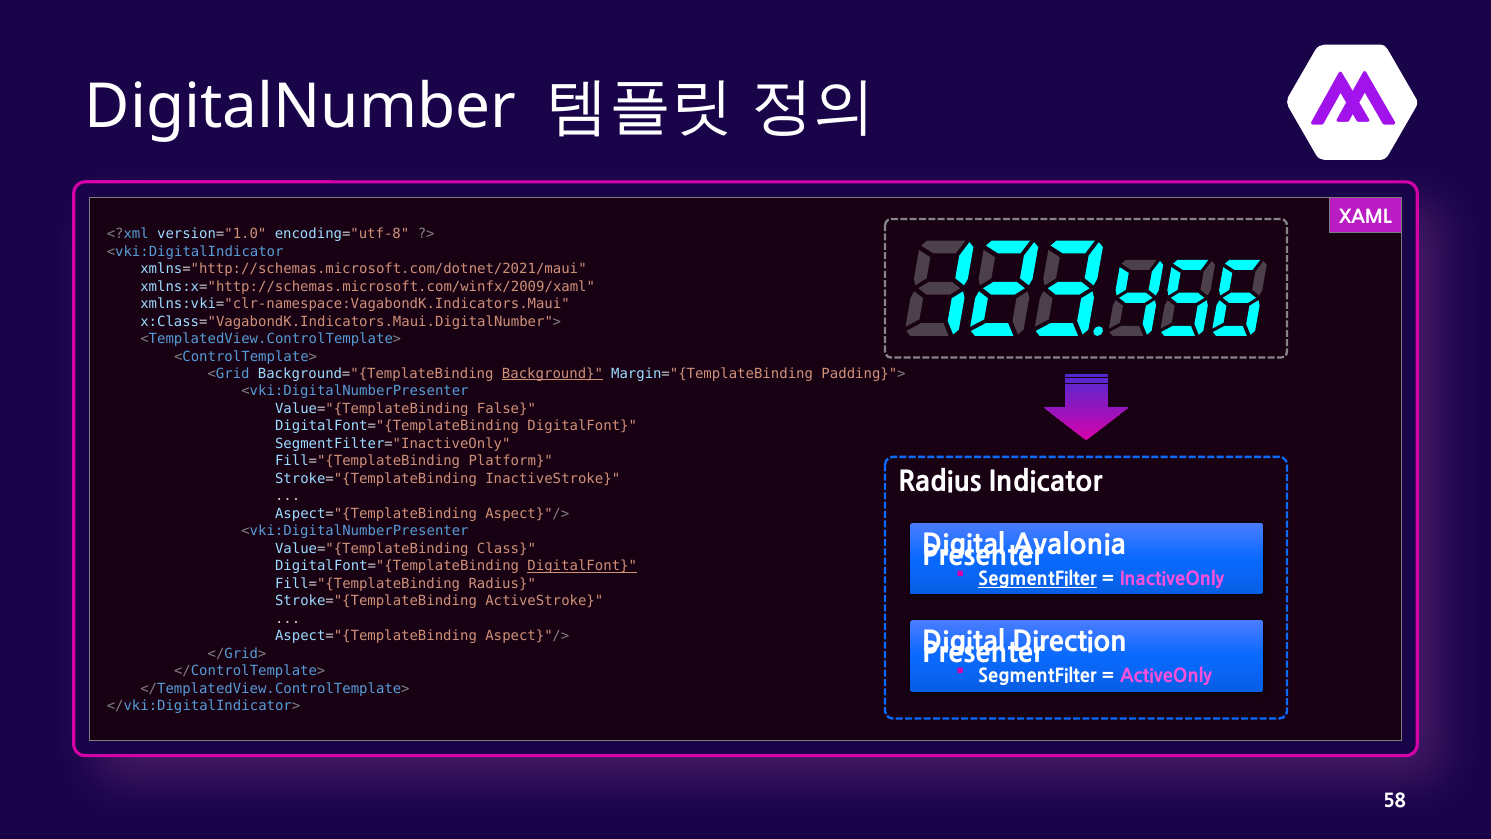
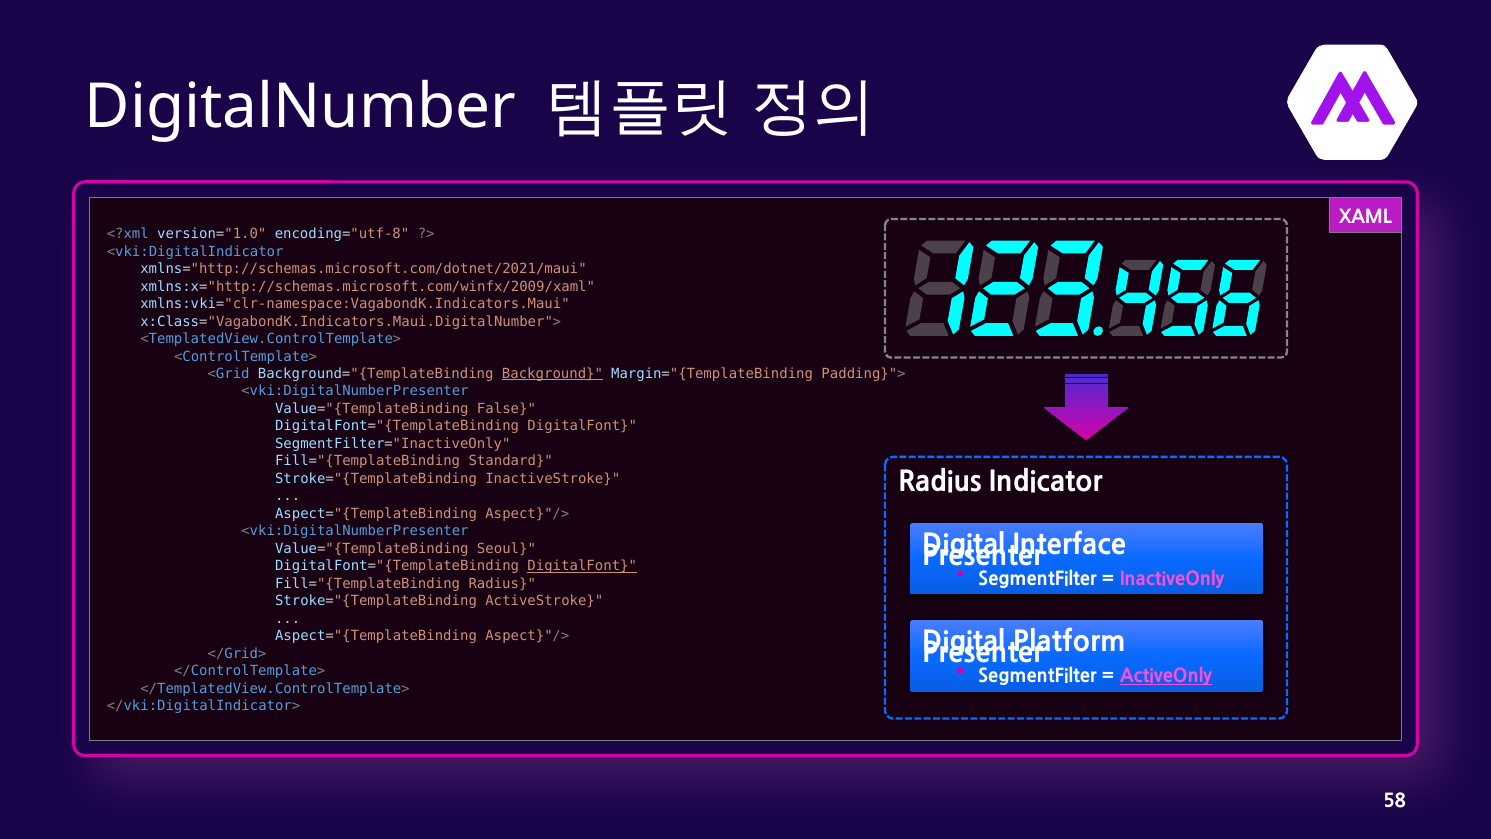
Platform: Platform -> Standard (511, 461)
Avalonia: Avalonia -> Interface (1070, 545)
Class: Class -> Seoul (506, 549)
SegmentFilter underline: present -> none (1037, 580)
Direction: Direction -> Platform (1069, 642)
ActiveOnly underline: none -> present (1166, 677)
